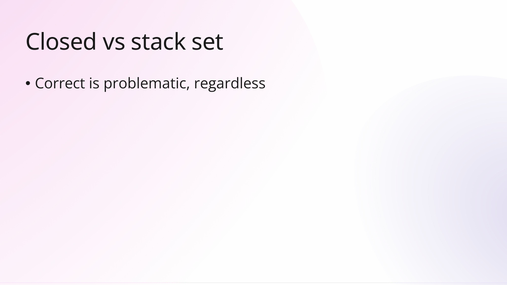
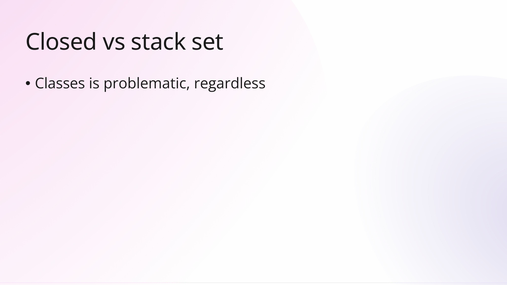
Correct: Correct -> Classes (60, 84)
